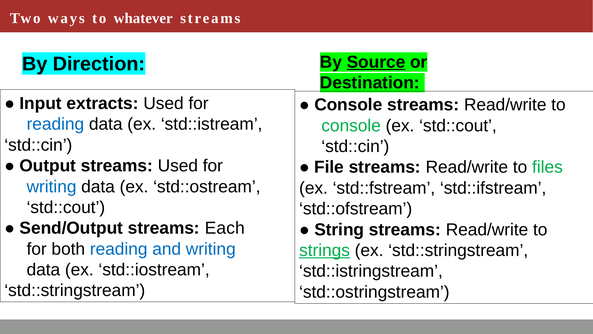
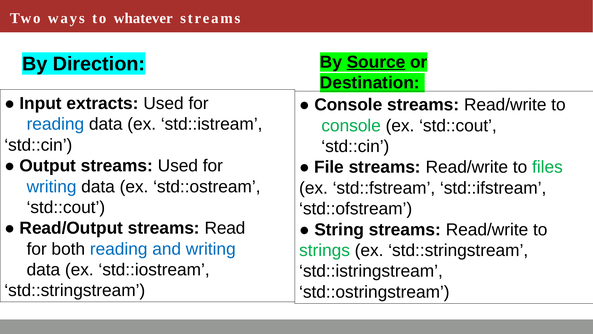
Send/Output: Send/Output -> Read/Output (71, 228)
Each: Each -> Read (225, 228)
strings underline: present -> none (325, 250)
